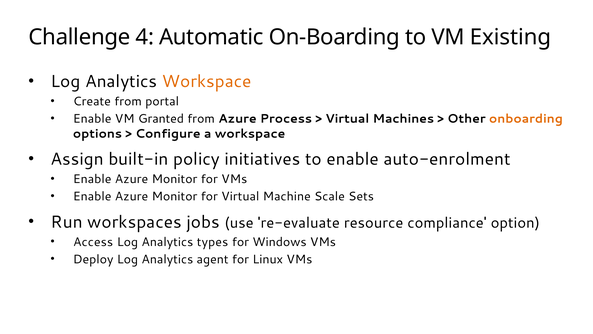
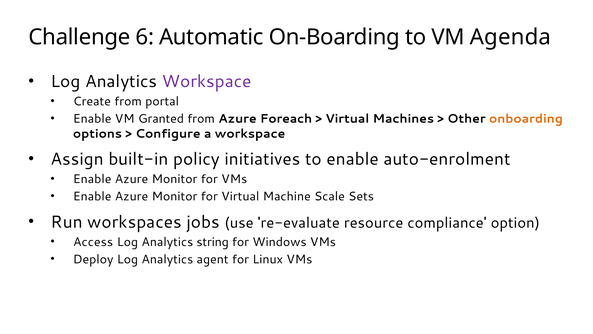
4: 4 -> 6 (145, 37)
Existing: Existing -> Agenda (510, 37)
Workspace colour: orange -> purple (207, 81)
Process: Process -> Foreach (286, 119)
types: types -> string (213, 242)
